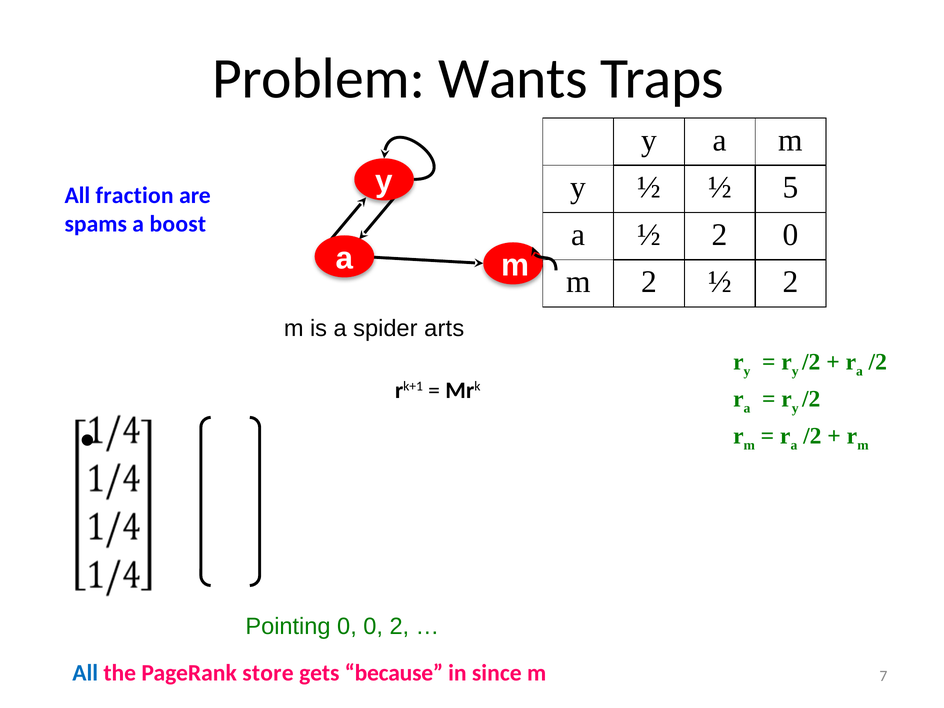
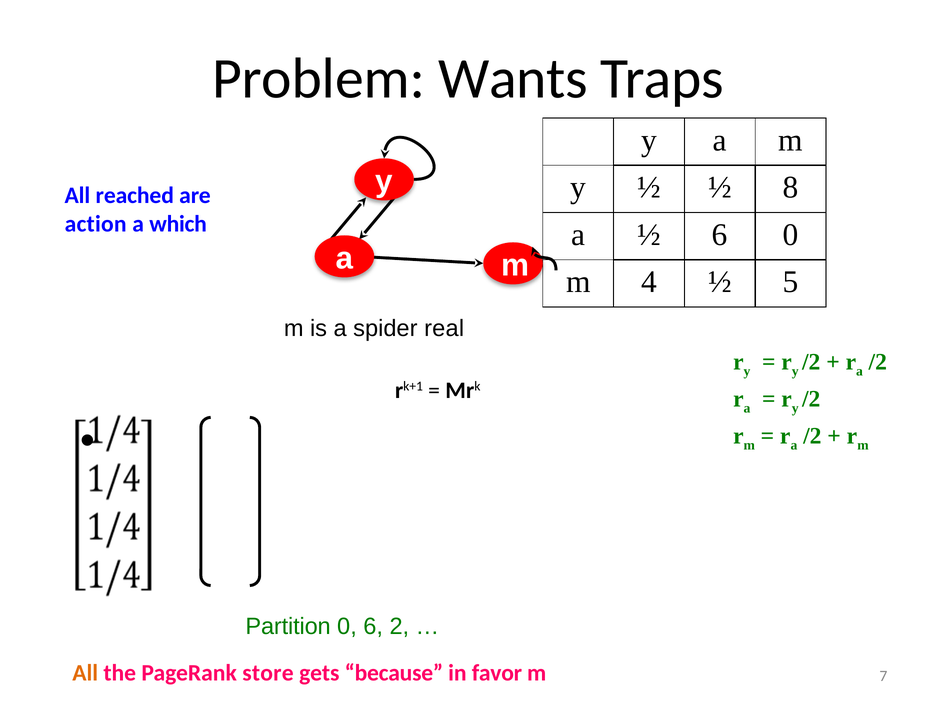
5: 5 -> 8 (791, 188)
fraction: fraction -> reached (135, 196)
spams: spams -> action (96, 224)
boost: boost -> which (178, 224)
a ½ 2: 2 -> 6 (720, 235)
m 2: 2 -> 4 (649, 282)
2: 2 -> 5 (791, 282)
arts: arts -> real (444, 328)
Pointing: Pointing -> Partition (288, 626)
0 0: 0 -> 6 (373, 626)
All colour: blue -> orange (85, 673)
since: since -> favor (497, 673)
